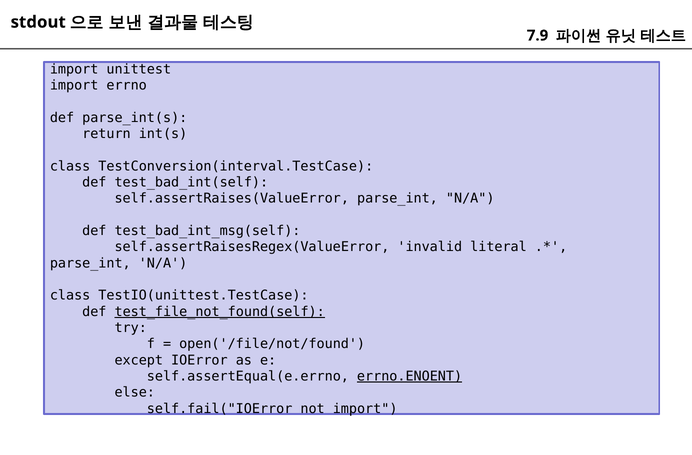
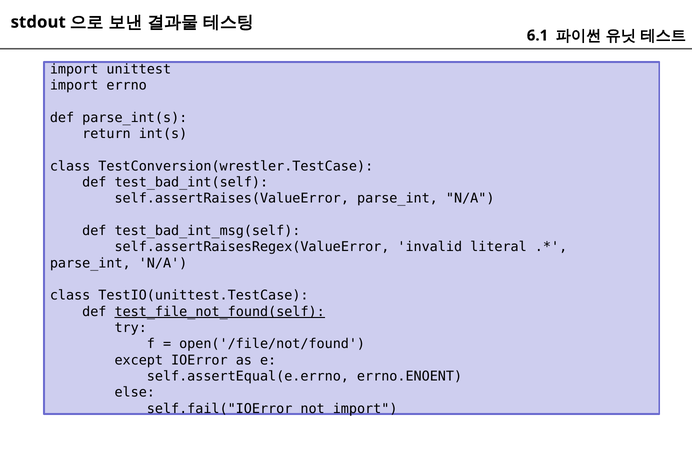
7.9: 7.9 -> 6.1 (538, 35)
TestConversion(interval.TestCase: TestConversion(interval.TestCase -> TestConversion(wrestler.TestCase (236, 166)
errno.ENOENT underline: present -> none (410, 376)
